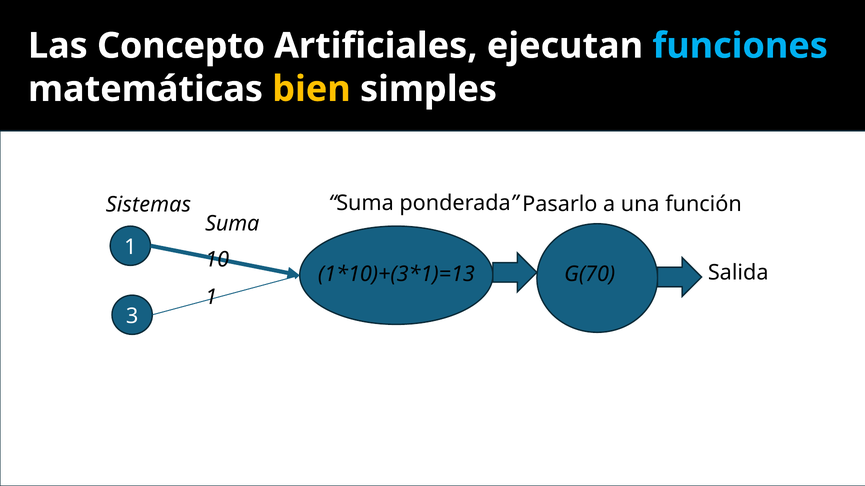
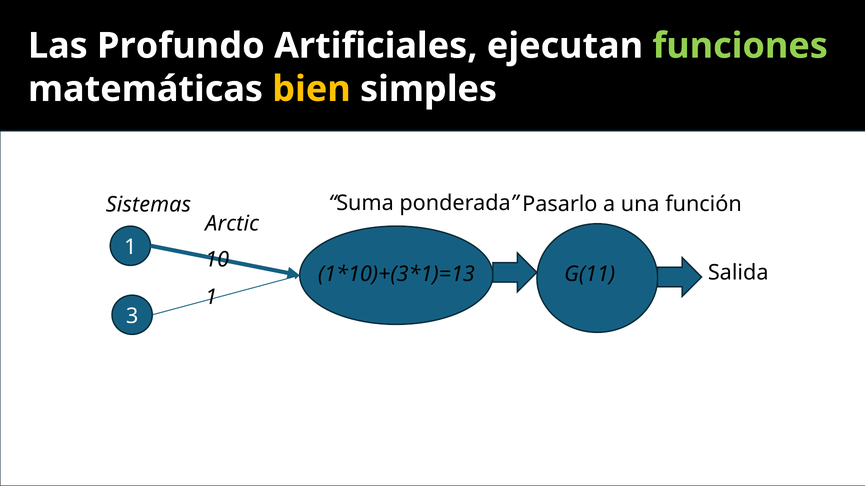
Concepto: Concepto -> Profundo (181, 46)
funciones colour: light blue -> light green (740, 46)
Suma: Suma -> Arctic (232, 224)
G(70: G(70 -> G(11 (590, 274)
